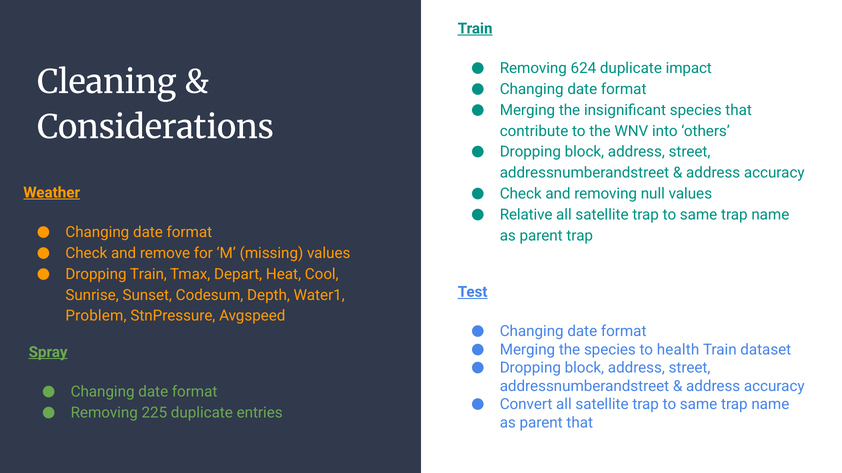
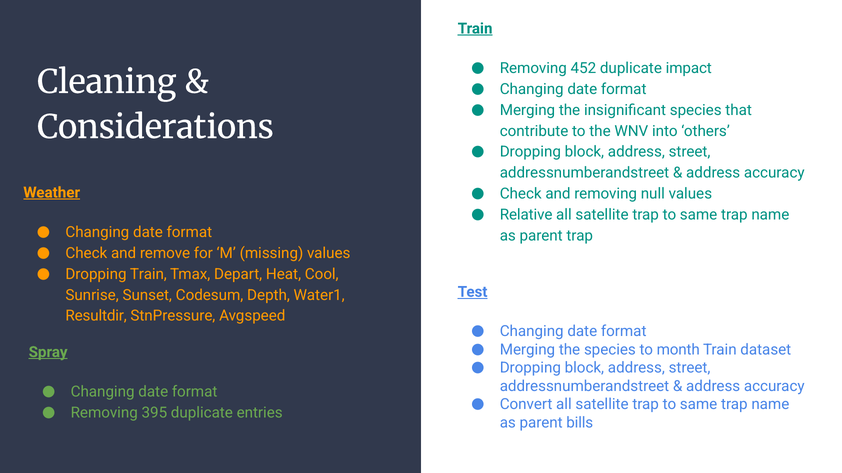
624: 624 -> 452 (583, 68)
Problem: Problem -> Resultdir (96, 316)
health: health -> month (678, 350)
225: 225 -> 395 (154, 413)
parent that: that -> bills (580, 423)
